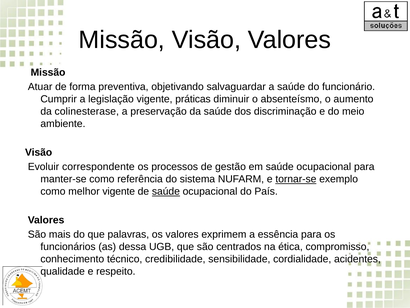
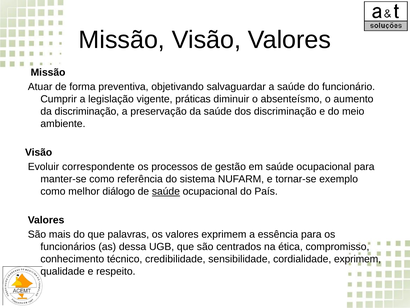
da colinesterase: colinesterase -> discriminação (87, 111)
tornar-se underline: present -> none (296, 179)
melhor vigente: vigente -> diálogo (119, 191)
cordialidade acidentes: acidentes -> exprimem (358, 259)
